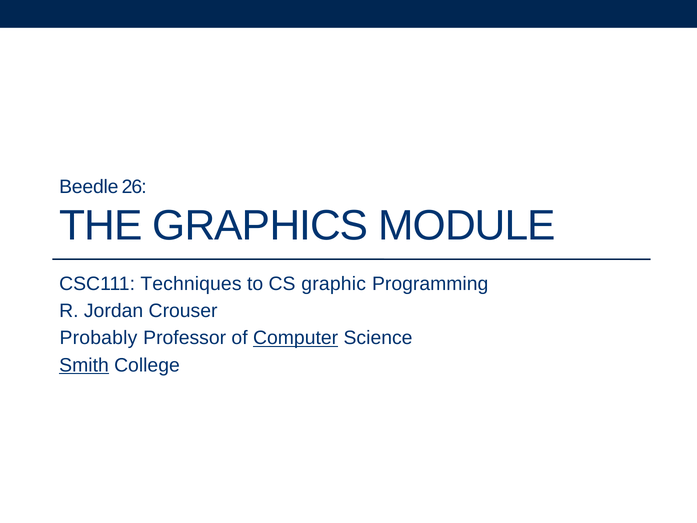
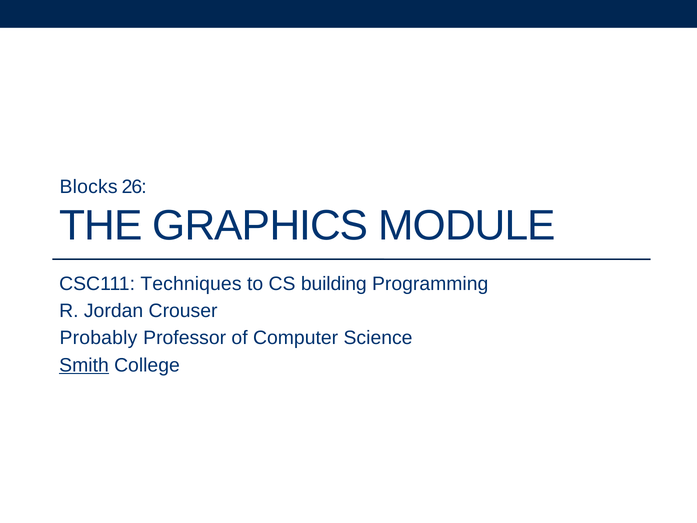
Beedle: Beedle -> Blocks (89, 187)
graphic: graphic -> building (334, 284)
Computer underline: present -> none (296, 338)
